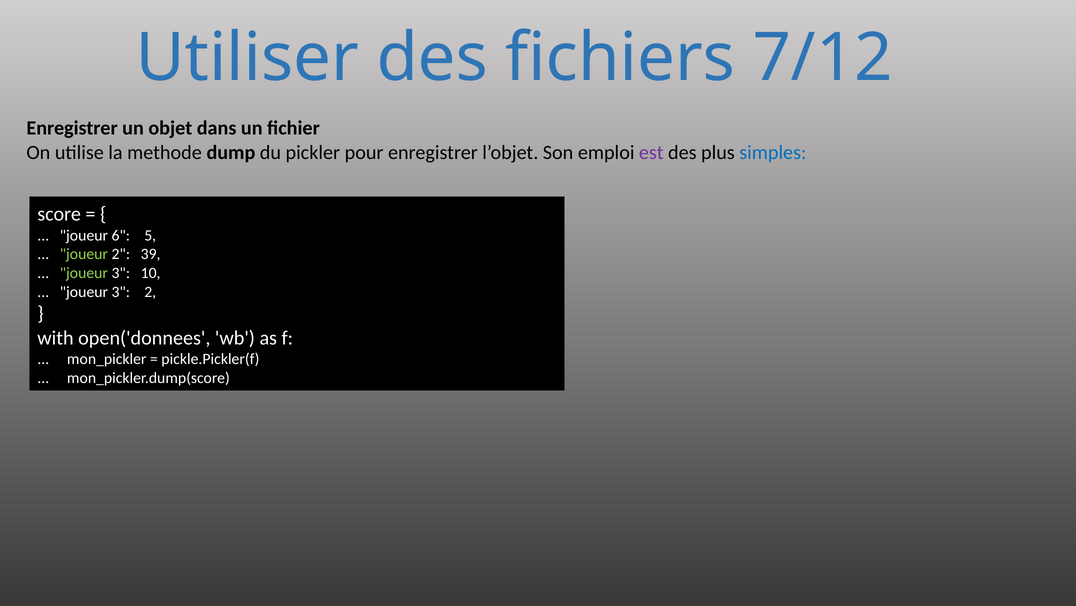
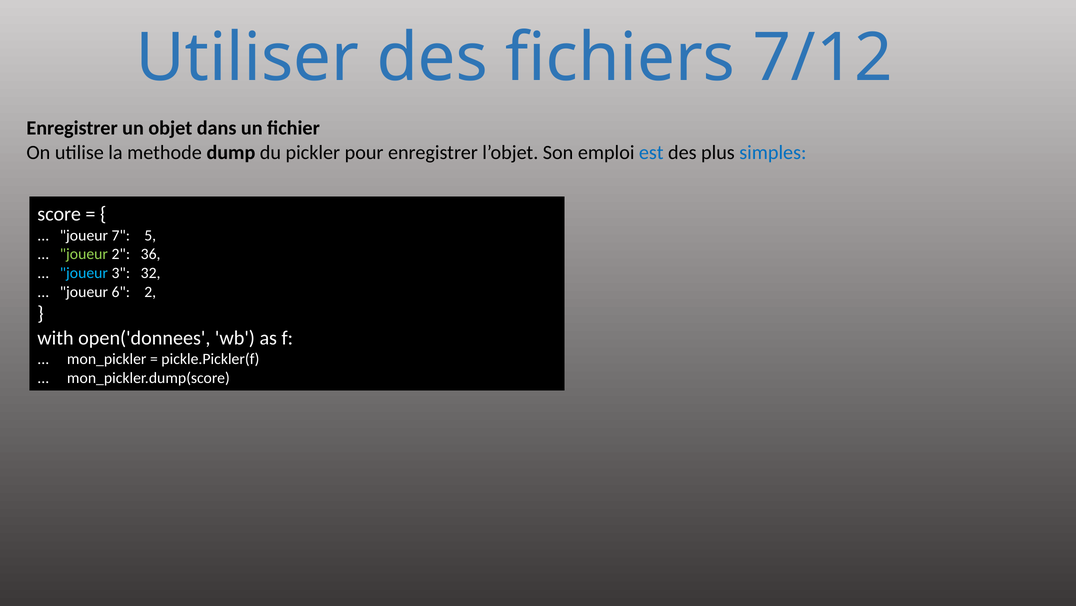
est colour: purple -> blue (651, 152)
6: 6 -> 7 (121, 235)
39: 39 -> 36 (151, 254)
joueur colour: light green -> light blue (84, 273)
10: 10 -> 32 (151, 273)
3: 3 -> 6 (121, 292)
